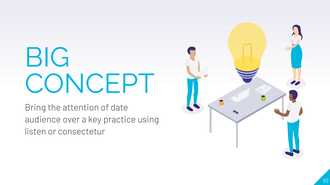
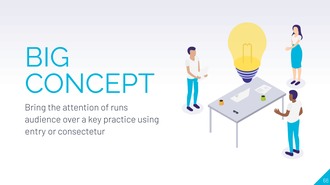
date: date -> runs (119, 108)
listen: listen -> entry (35, 132)
